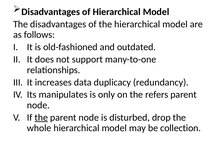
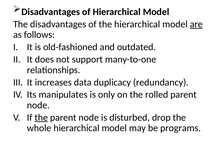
are underline: none -> present (196, 24)
refers: refers -> rolled (157, 95)
collection: collection -> programs (181, 128)
